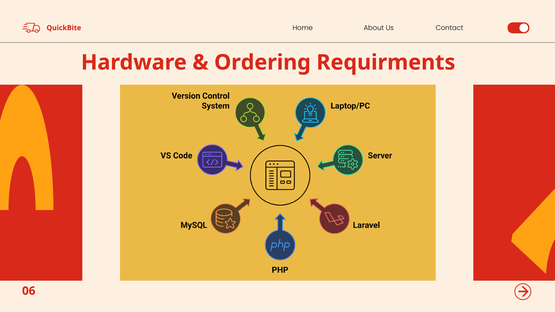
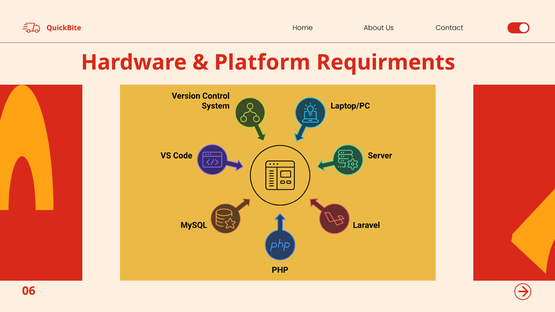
Ordering: Ordering -> Platform (262, 62)
